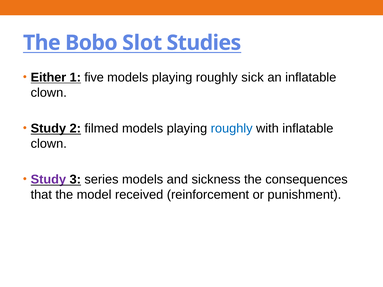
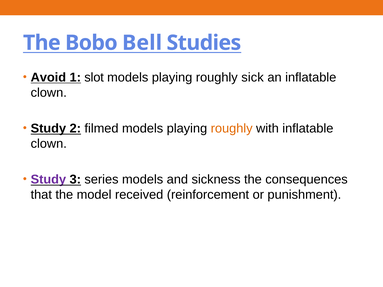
Slot: Slot -> Bell (142, 43)
Either: Either -> Avoid (48, 77)
five: five -> slot (94, 77)
roughly colour: blue -> orange (232, 129)
